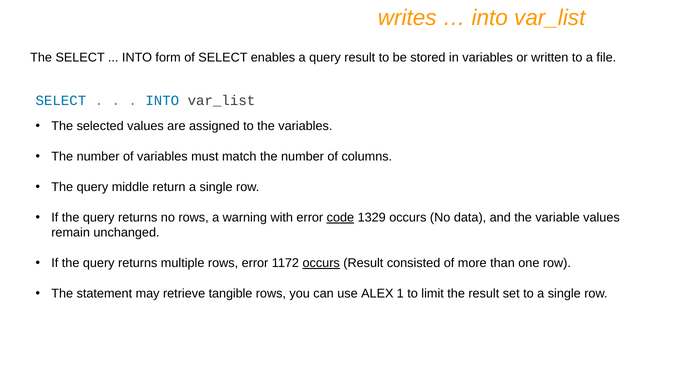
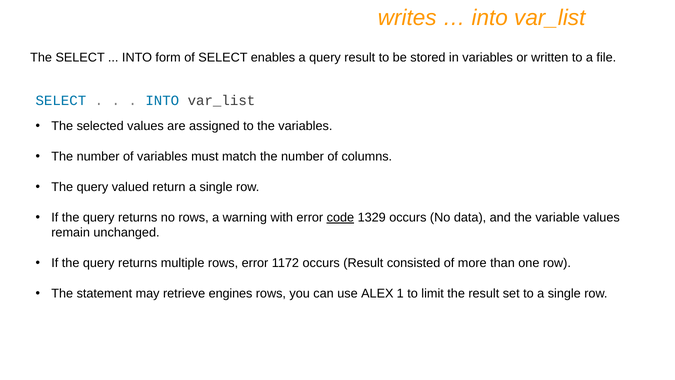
middle: middle -> valued (130, 187)
occurs underline: present -> none (321, 263)
tangible: tangible -> engines (231, 293)
